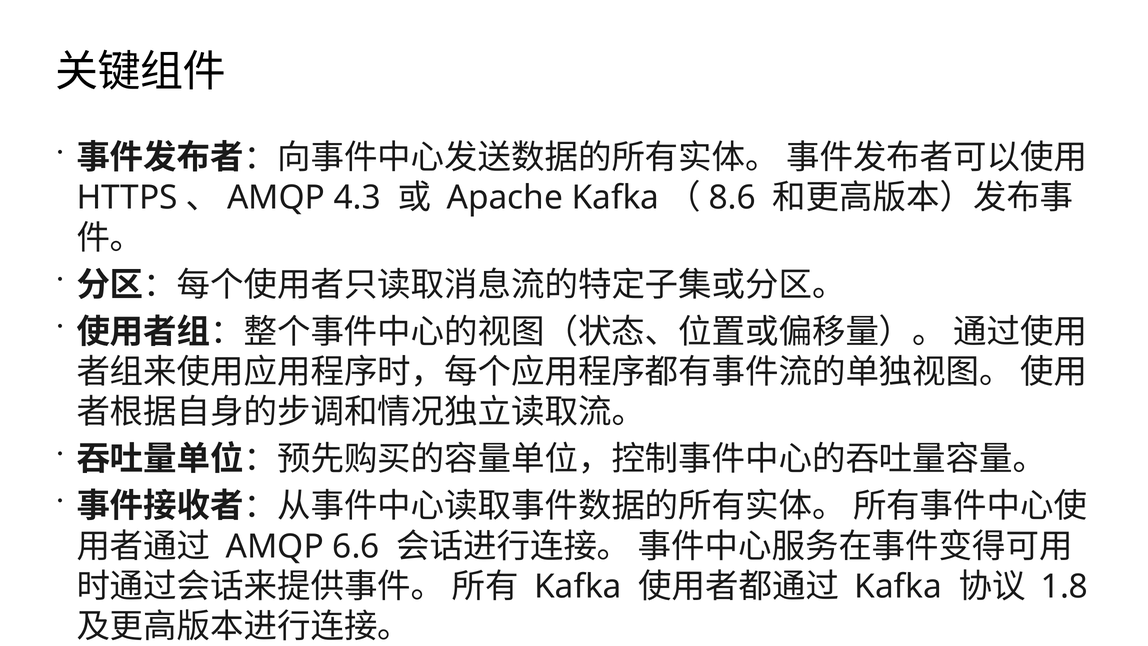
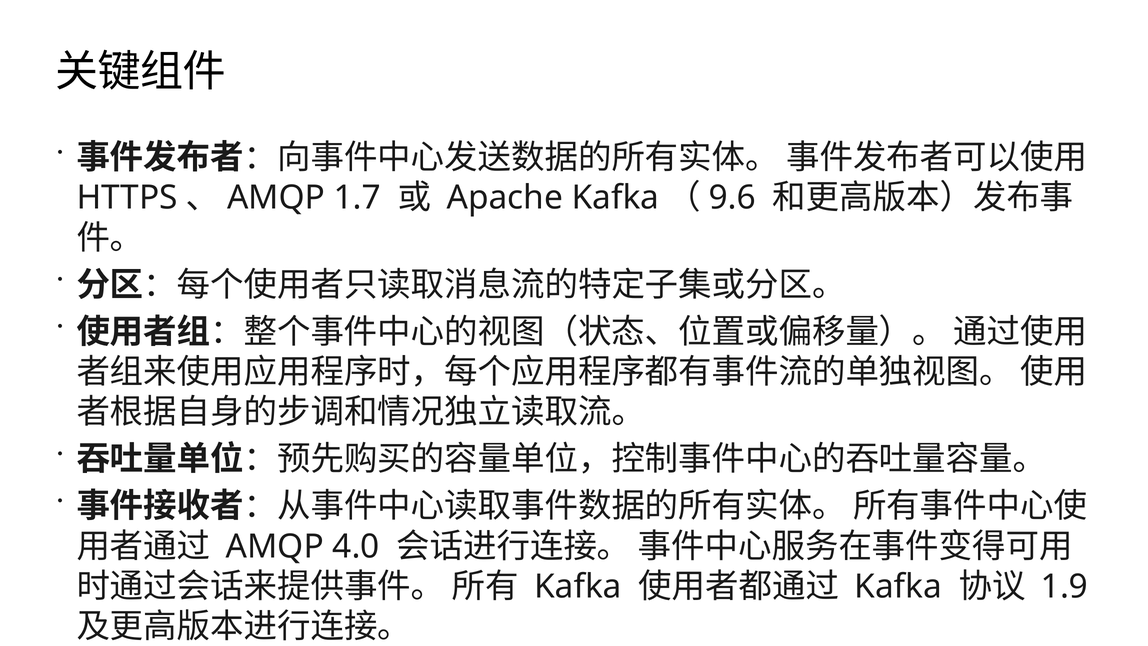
4.3: 4.3 -> 1.7 (357, 198)
8.6: 8.6 -> 9.6 (732, 198)
6.6: 6.6 -> 4.0 (356, 546)
1.8: 1.8 -> 1.9 (1065, 586)
